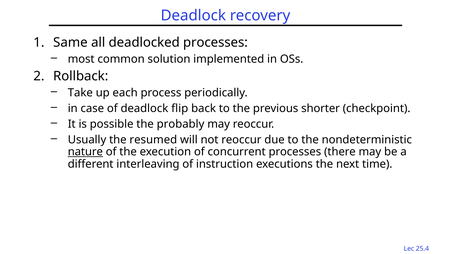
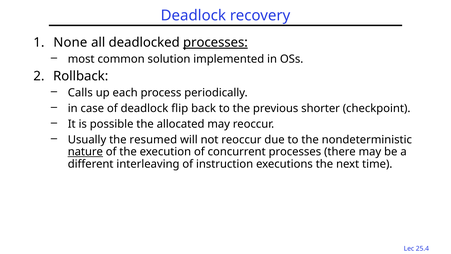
Same: Same -> None (70, 42)
processes underline: none -> present (215, 42)
Take: Take -> Calls (80, 93)
probably: probably -> allocated (181, 124)
